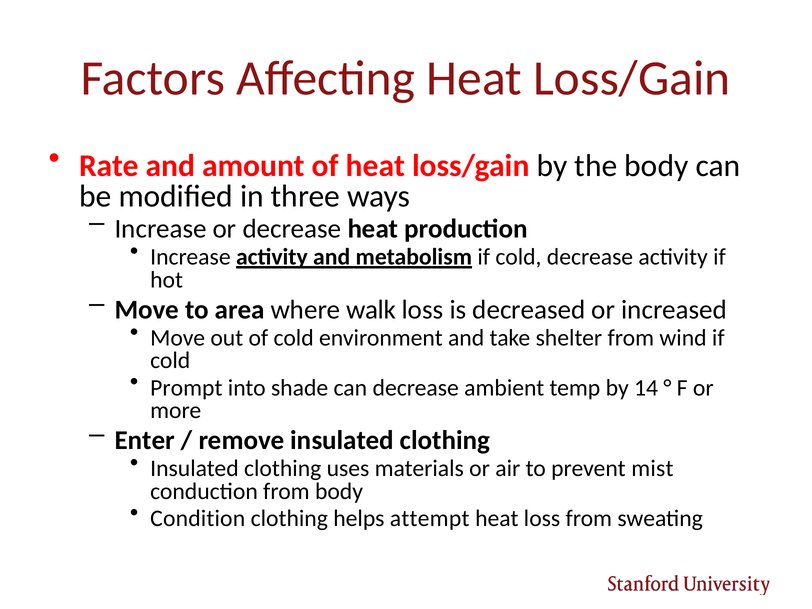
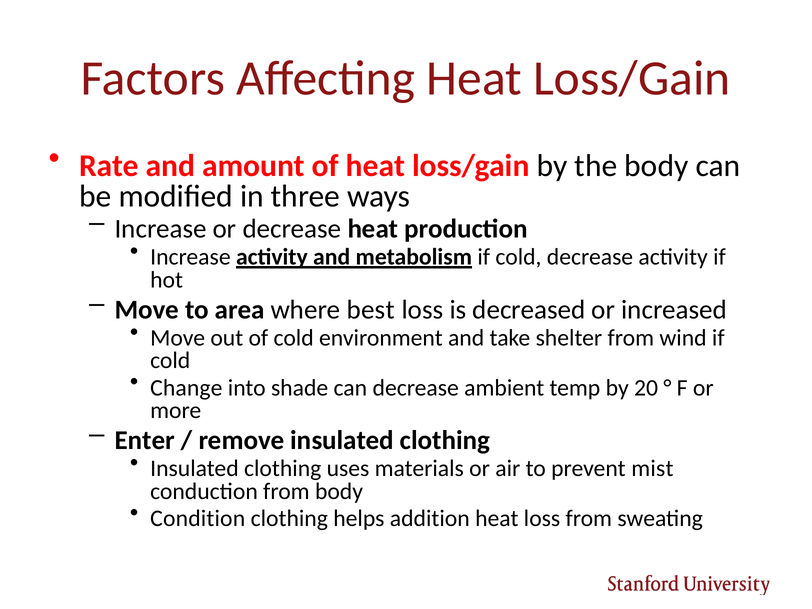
walk: walk -> best (371, 310)
Prompt: Prompt -> Change (186, 388)
14: 14 -> 20 (646, 388)
attempt: attempt -> addition (430, 518)
